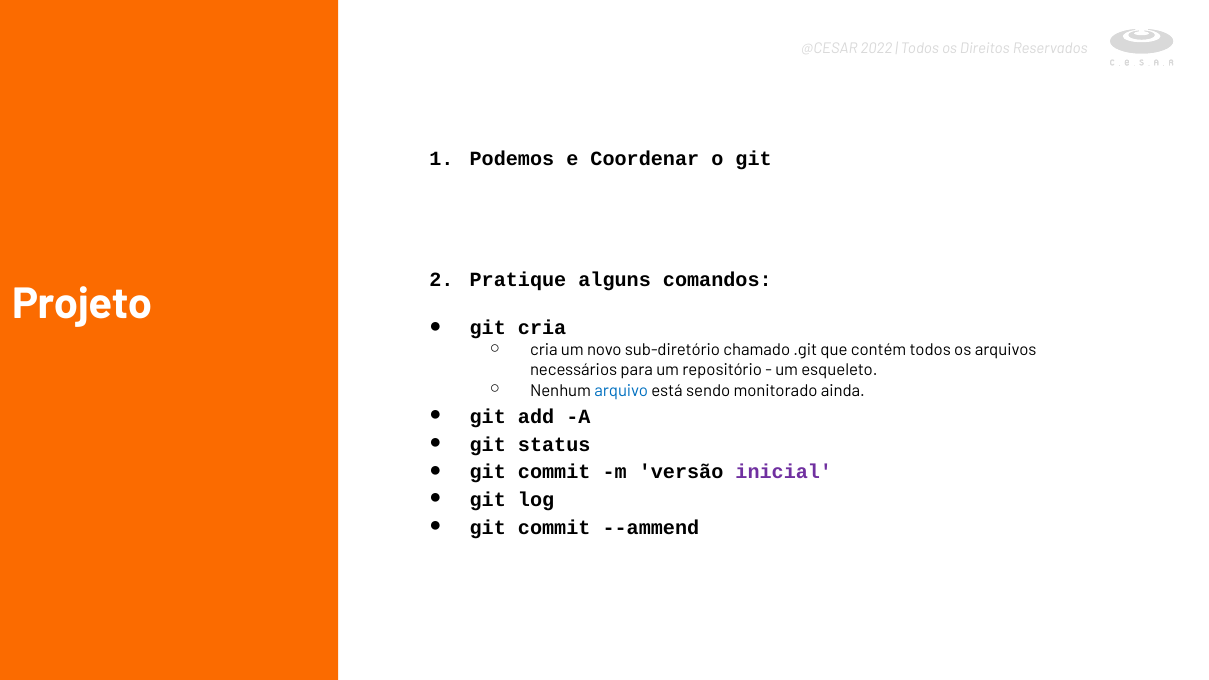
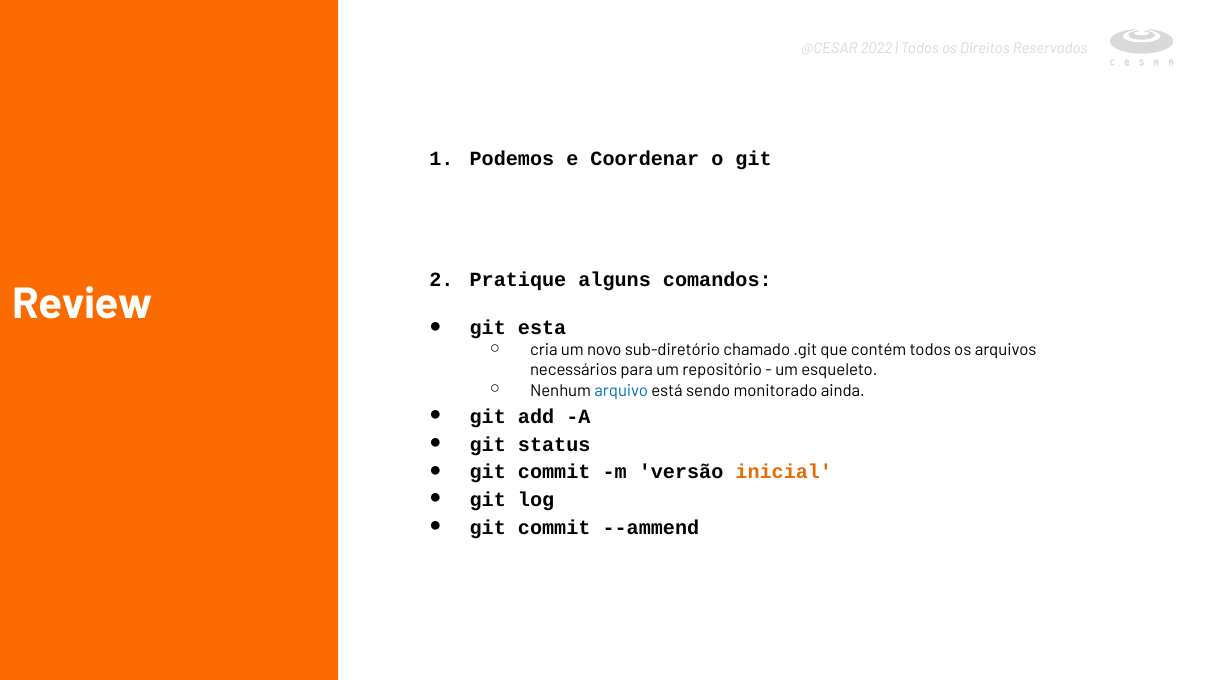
Projeto: Projeto -> Review (82, 304)
git cria: cria -> esta (542, 328)
inicial colour: purple -> orange (784, 472)
